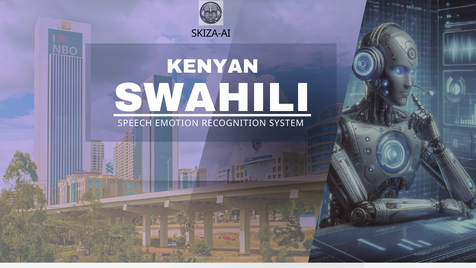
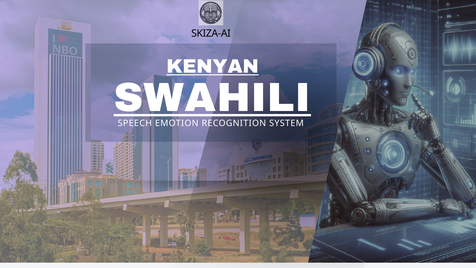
KENYAN underline: none -> present (213, 66)
